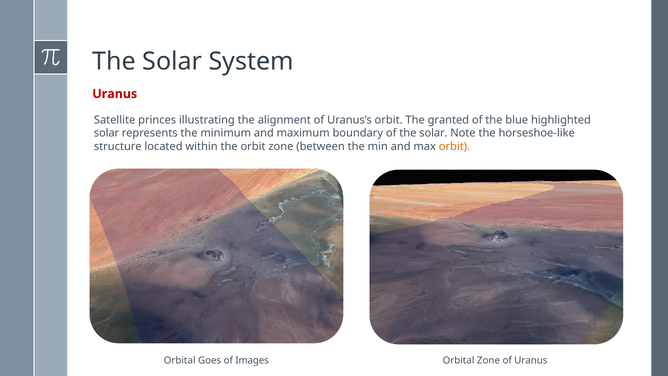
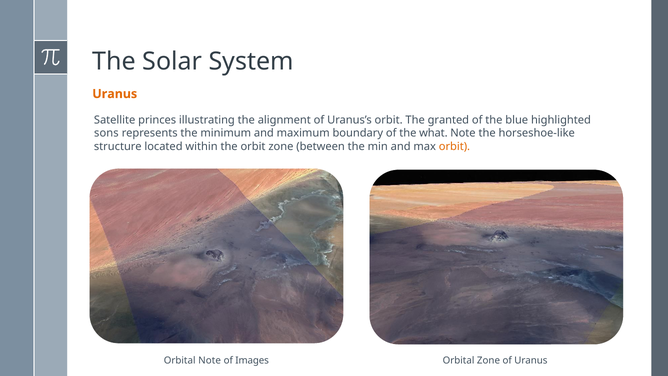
Uranus colour: red -> orange (115, 94)
solar: solar -> sons (106, 133)
of the solar: solar -> what (433, 133)
Goes: Goes -> Note (210, 360)
